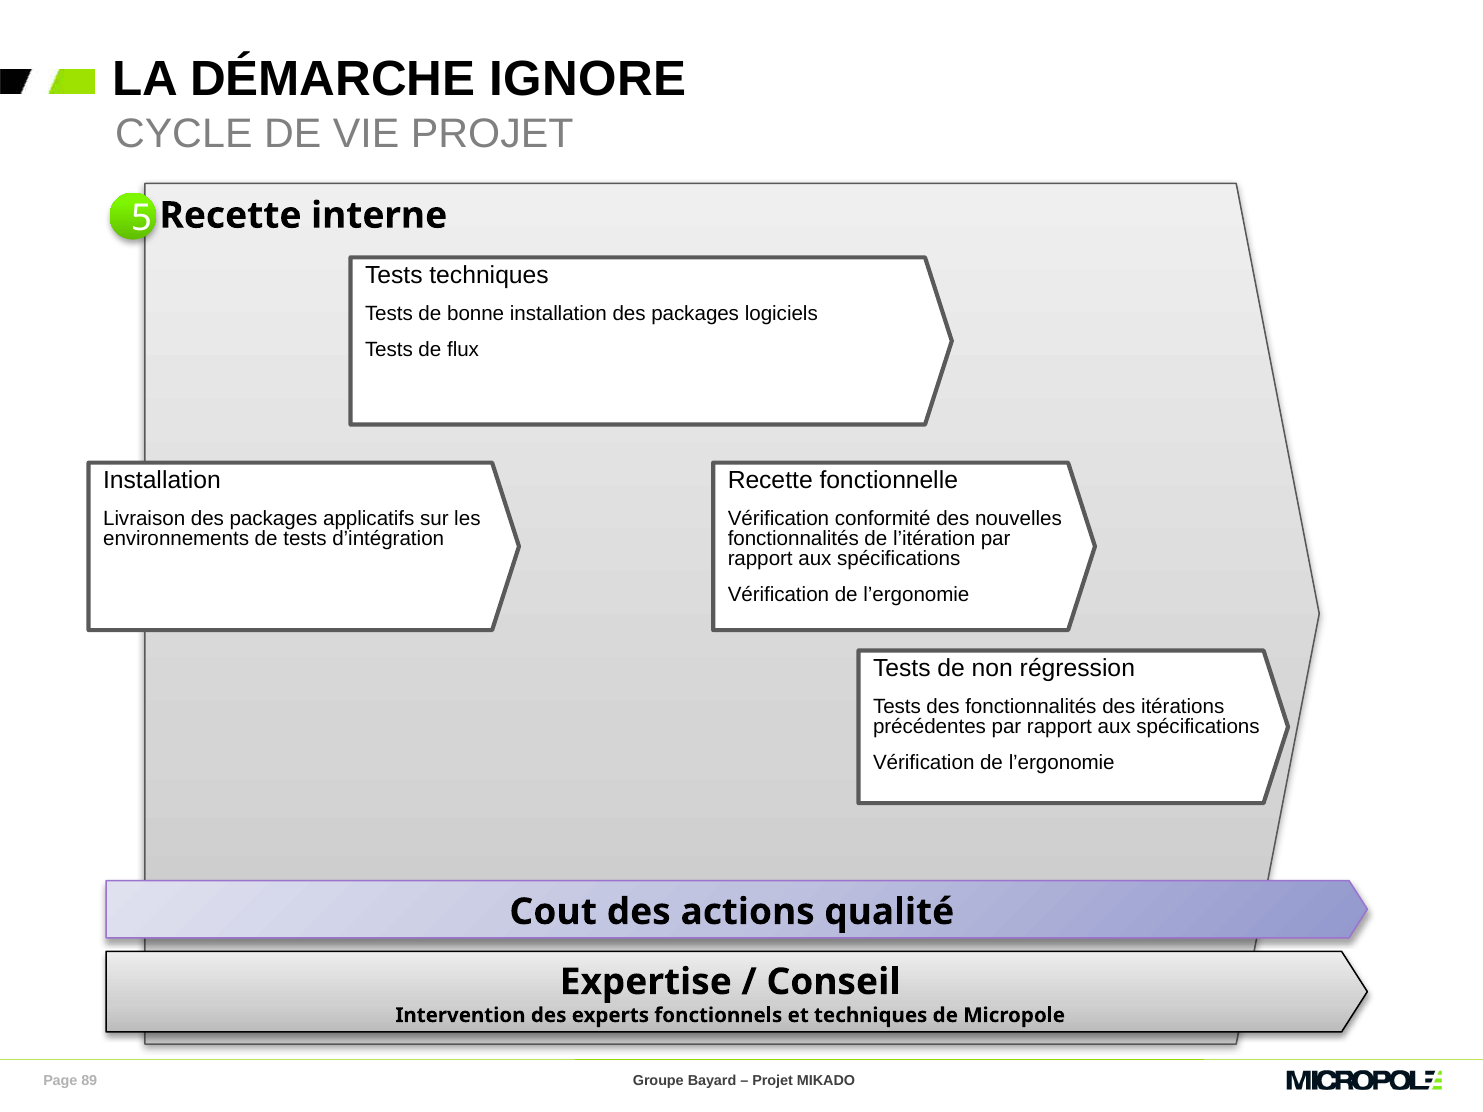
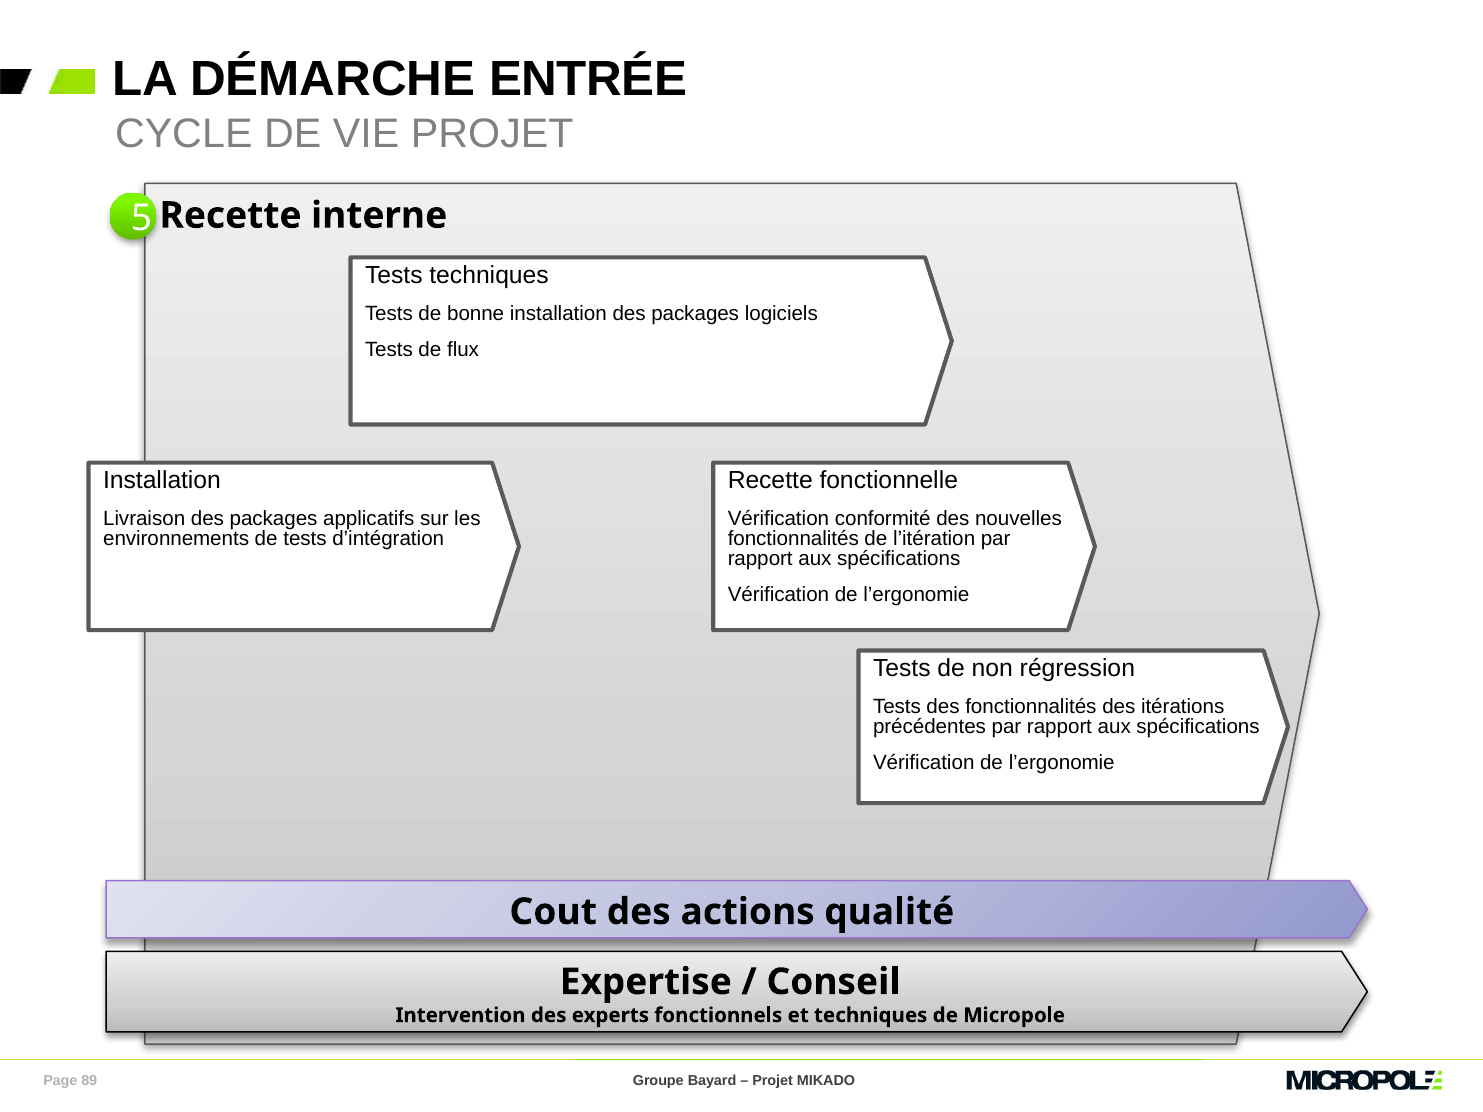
IGNORE: IGNORE -> ENTRÉE (588, 79)
